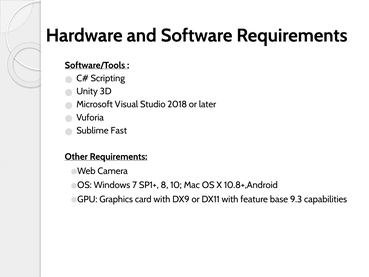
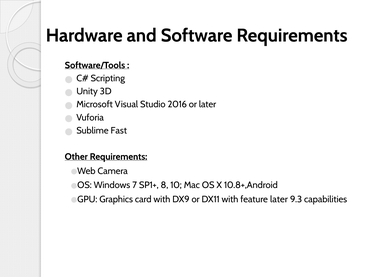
2018: 2018 -> 2016 (177, 104)
feature base: base -> later (279, 199)
